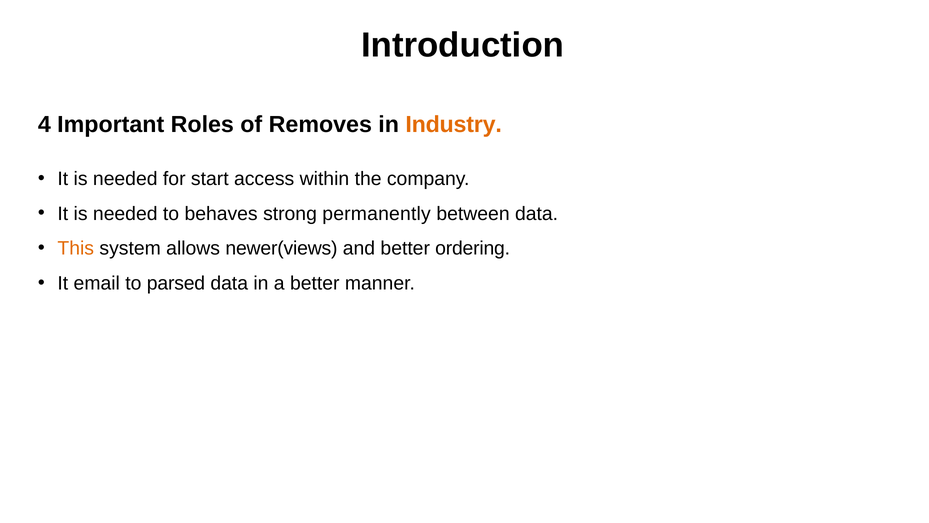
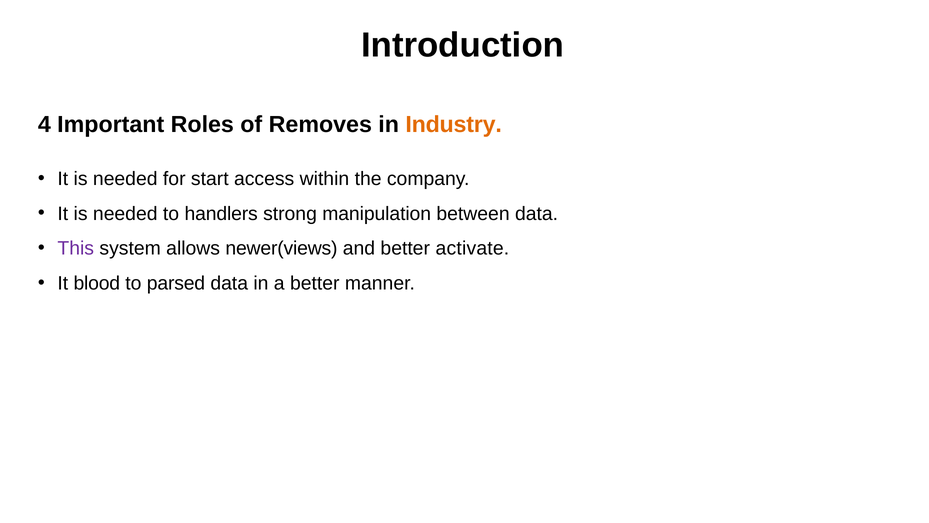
behaves: behaves -> handlers (221, 213)
permanently: permanently -> manipulation (377, 213)
This colour: orange -> purple (76, 248)
ordering: ordering -> activate (472, 248)
email: email -> blood (97, 283)
